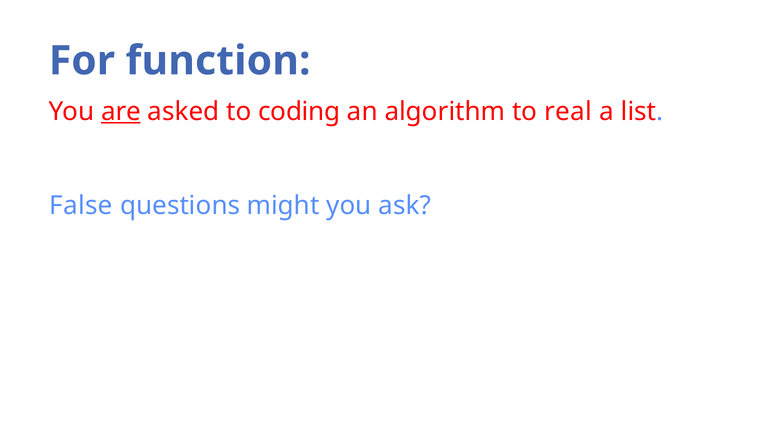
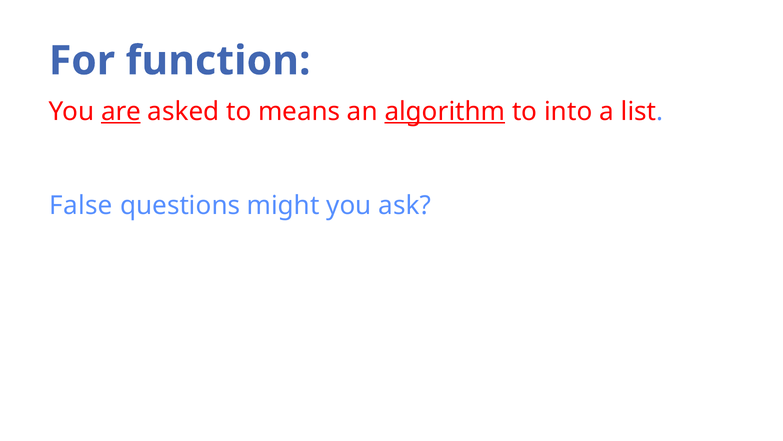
coding: coding -> means (299, 111)
algorithm underline: none -> present (445, 111)
real: real -> into (568, 111)
